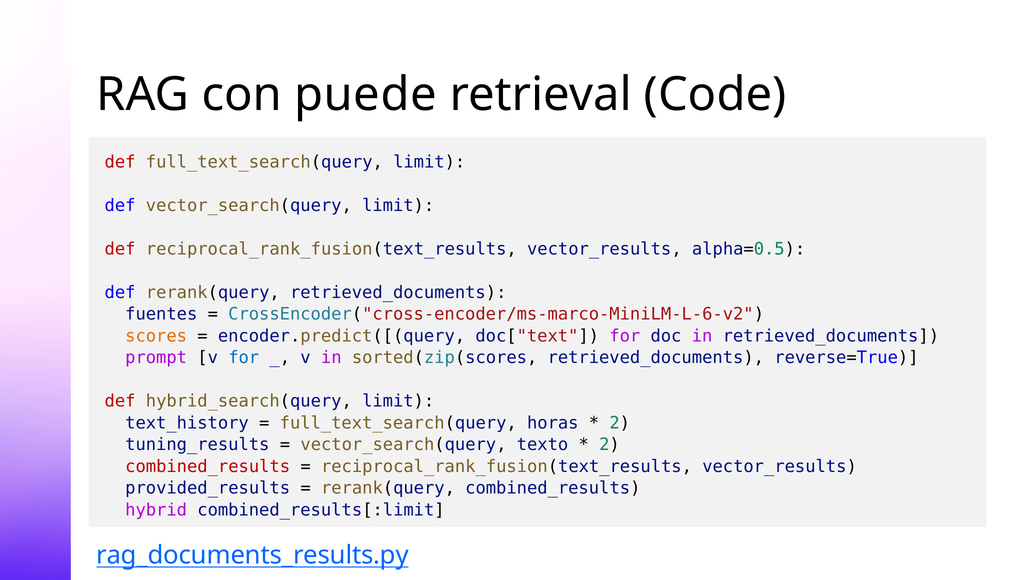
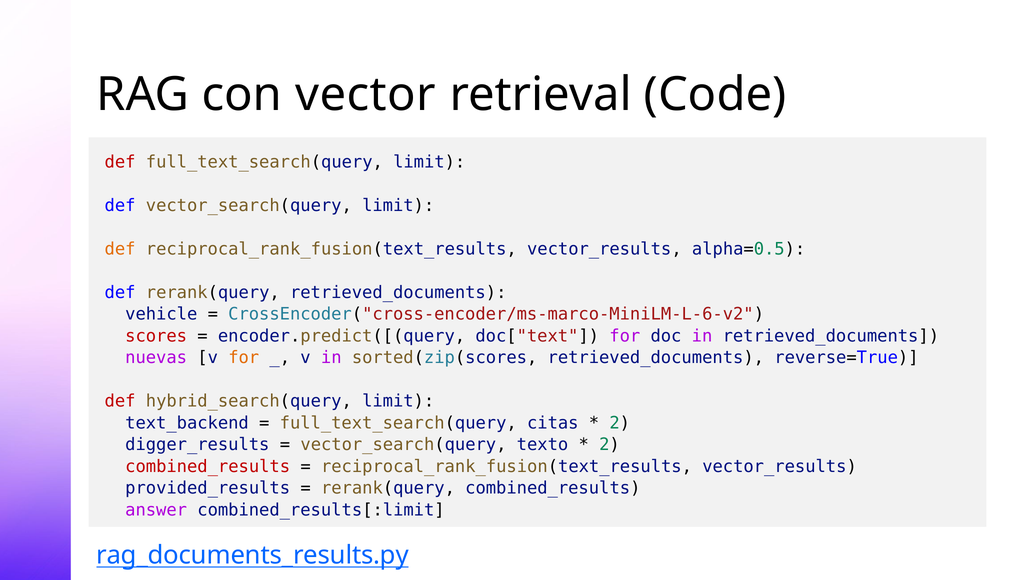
puede: puede -> vector (366, 94)
def colour: red -> orange (120, 249)
fuentes: fuentes -> vehicle (161, 314)
scores colour: orange -> red (156, 336)
prompt: prompt -> nuevas (156, 357)
for colour: blue -> orange (244, 357)
text_history: text_history -> text_backend (187, 422)
horas: horas -> citas (553, 422)
tuning_results: tuning_results -> digger_results (197, 444)
hybrid: hybrid -> answer (156, 509)
